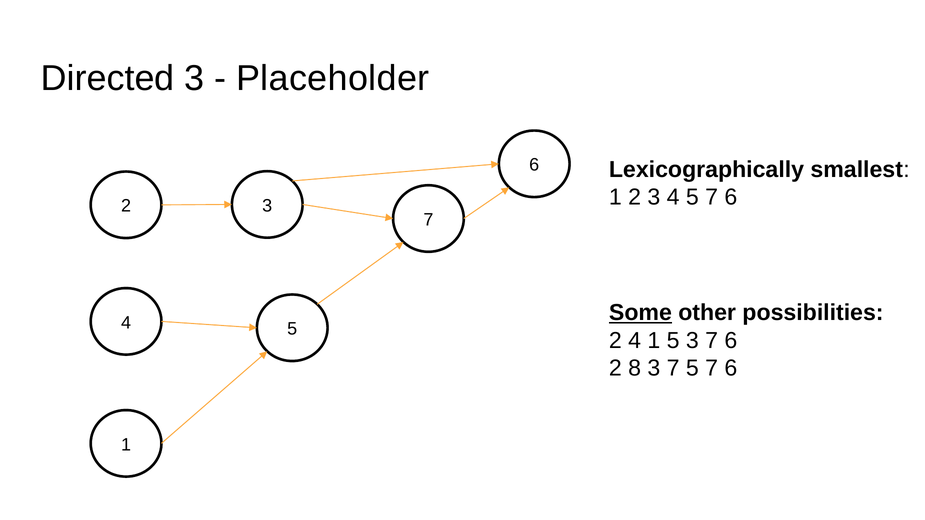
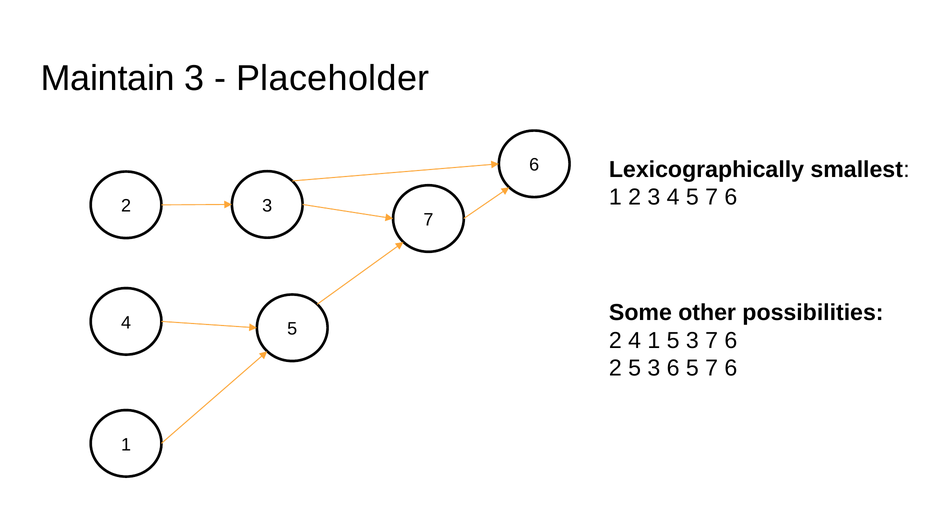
Directed: Directed -> Maintain (108, 78)
Some underline: present -> none (640, 313)
8: 8 -> 5 (635, 369)
7: 7 -> 6 (673, 369)
